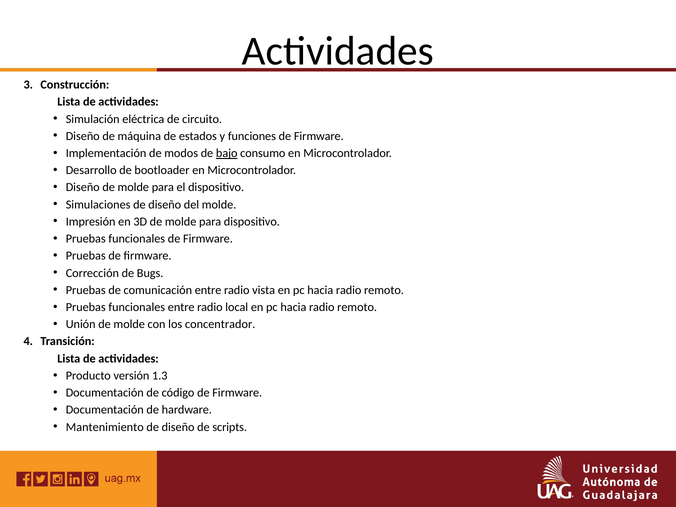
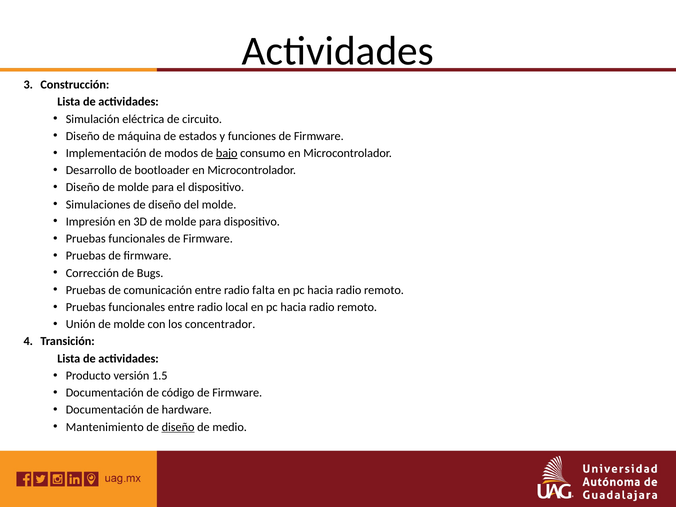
vista: vista -> falta (264, 290)
1.3: 1.3 -> 1.5 (160, 376)
diseño underline: none -> present (178, 427)
scripts: scripts -> medio (230, 427)
